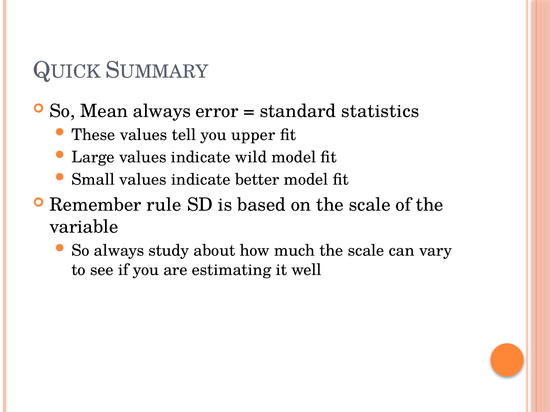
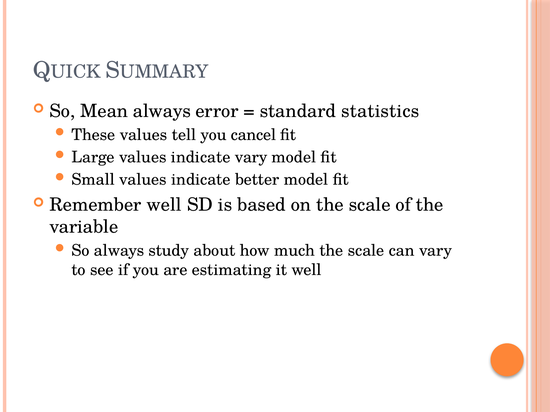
upper: upper -> cancel (253, 135)
indicate wild: wild -> vary (251, 157)
Remember rule: rule -> well (164, 205)
